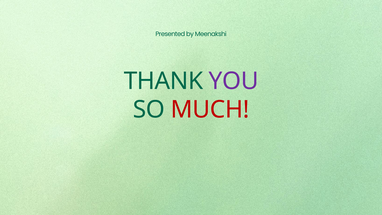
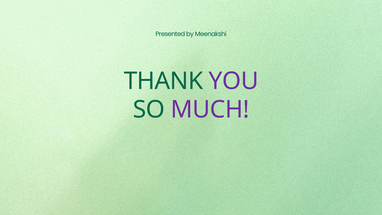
MUCH colour: red -> purple (210, 109)
